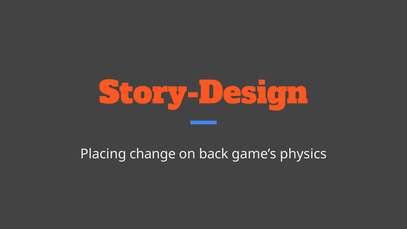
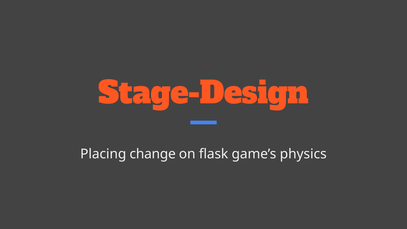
Story-Design: Story-Design -> Stage-Design (204, 93)
back: back -> flask (214, 154)
